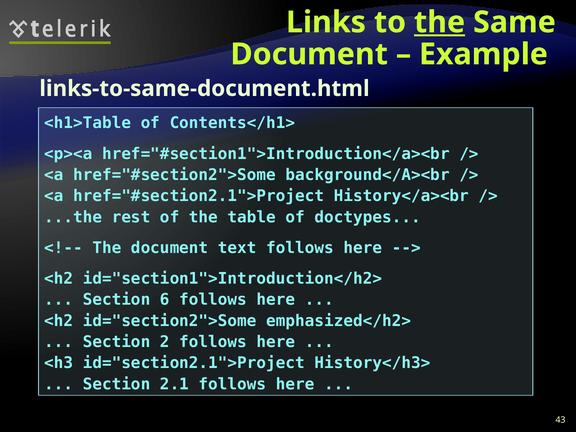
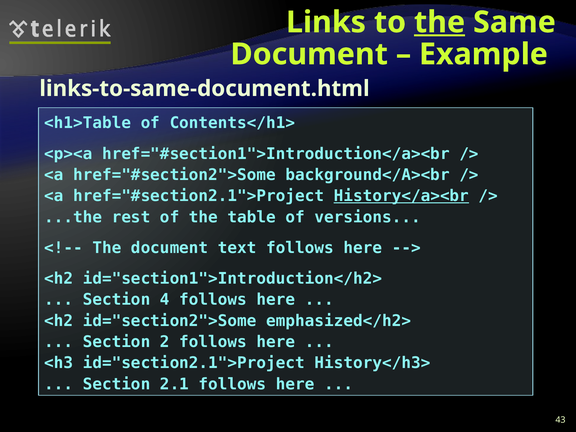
History</a><br underline: none -> present (401, 196)
doctypes: doctypes -> versions (368, 217)
6: 6 -> 4 (165, 300)
